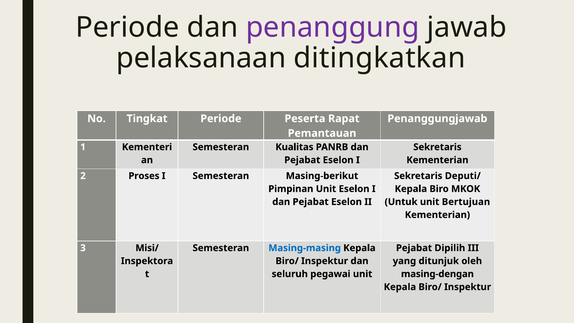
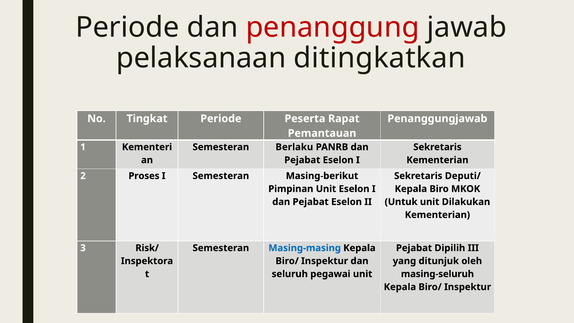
penanggung colour: purple -> red (333, 27)
Kualitas: Kualitas -> Berlaku (294, 147)
Bertujuan: Bertujuan -> Dilakukan (466, 202)
Misi/: Misi/ -> Risk/ (147, 248)
masing-dengan: masing-dengan -> masing-seluruh (437, 274)
